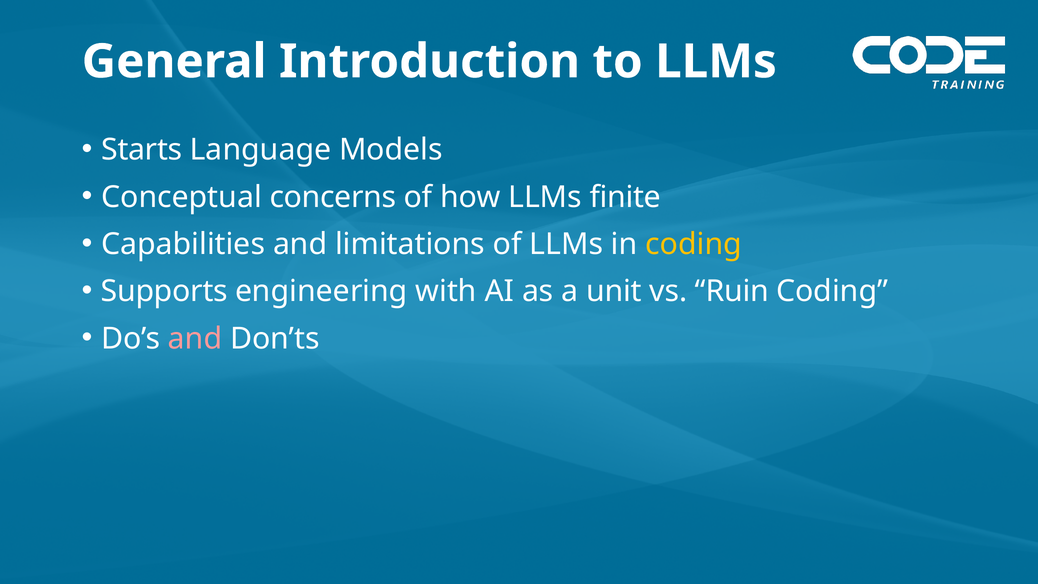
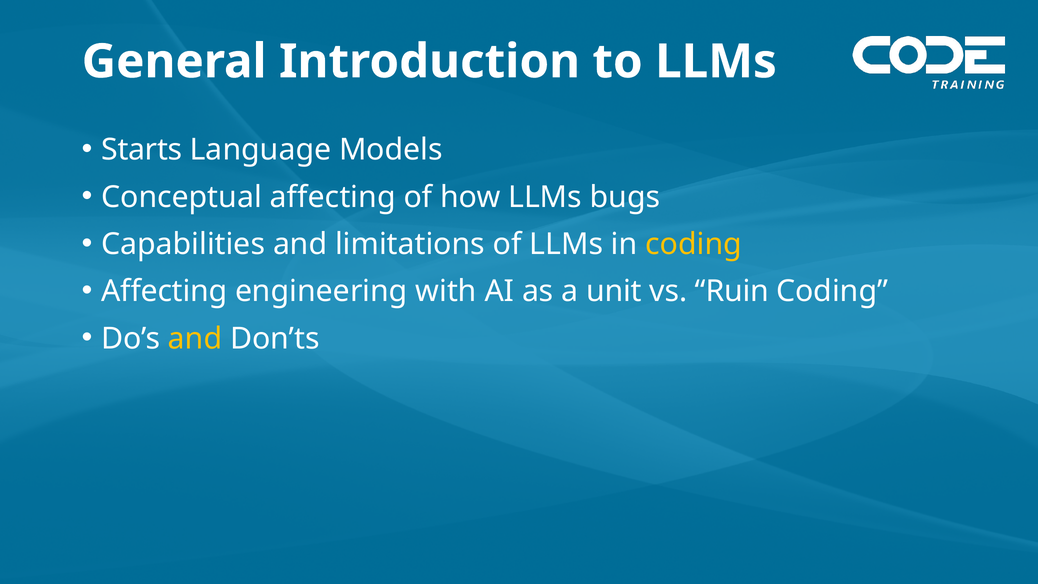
Conceptual concerns: concerns -> affecting (333, 197)
finite: finite -> bugs (625, 197)
Supports: Supports -> Affecting (164, 291)
and colour: pink -> yellow (195, 339)
